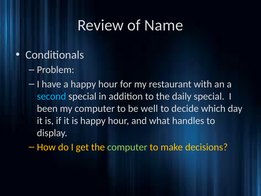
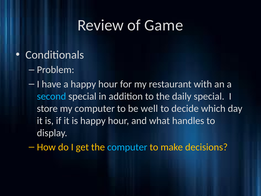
Name: Name -> Game (164, 25)
been: been -> store (47, 108)
computer colour: light green -> light blue (127, 147)
